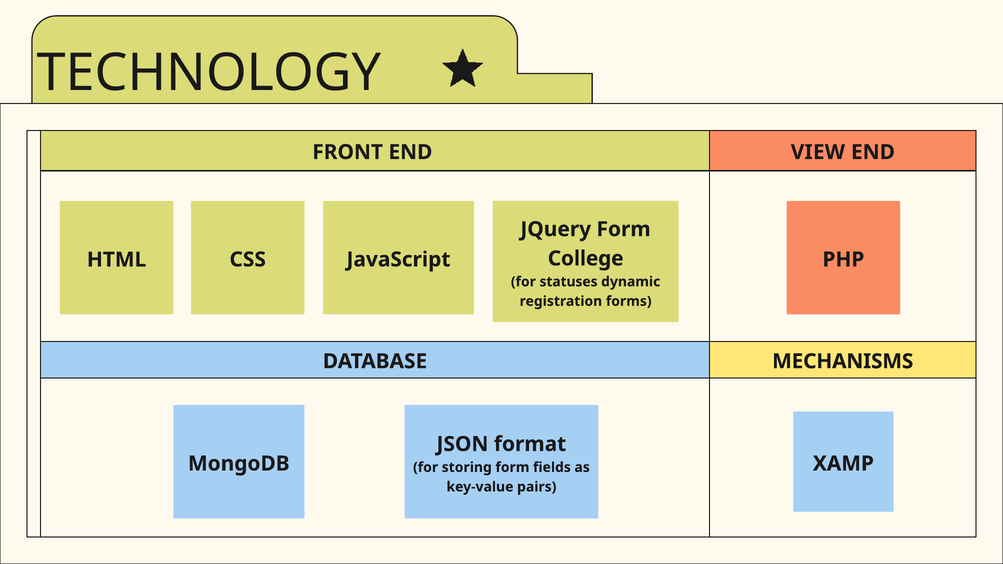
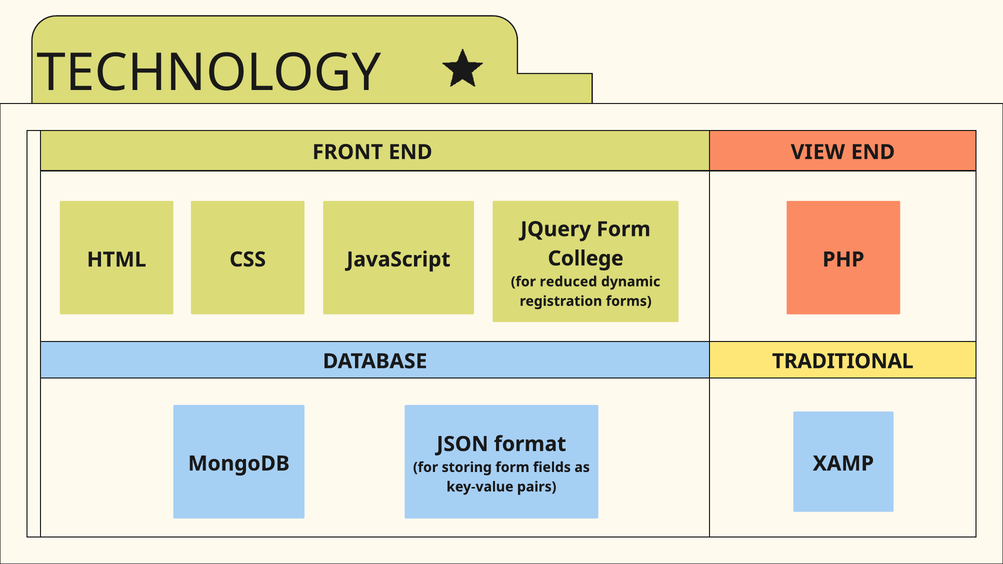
statuses: statuses -> reduced (568, 282)
MECHANISMS: MECHANISMS -> TRADITIONAL (843, 361)
